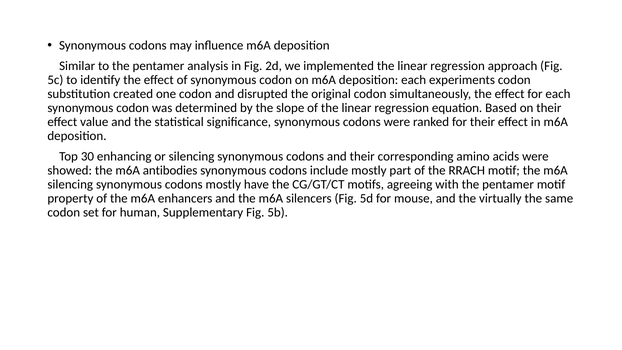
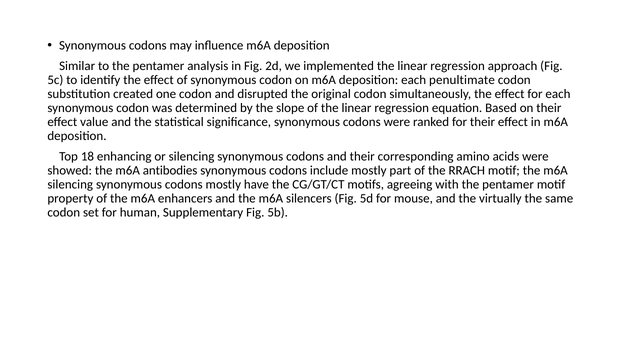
experiments: experiments -> penultimate (462, 80)
30: 30 -> 18 (87, 157)
